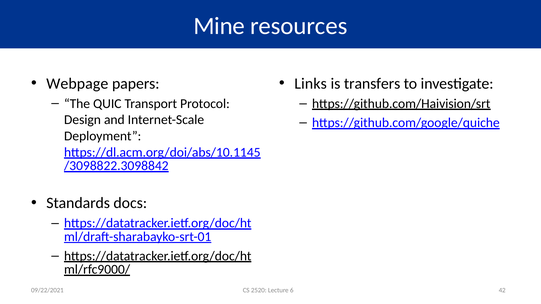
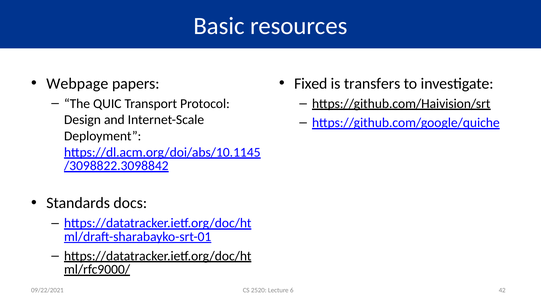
Mine: Mine -> Basic (219, 26)
Links: Links -> Fixed (311, 84)
